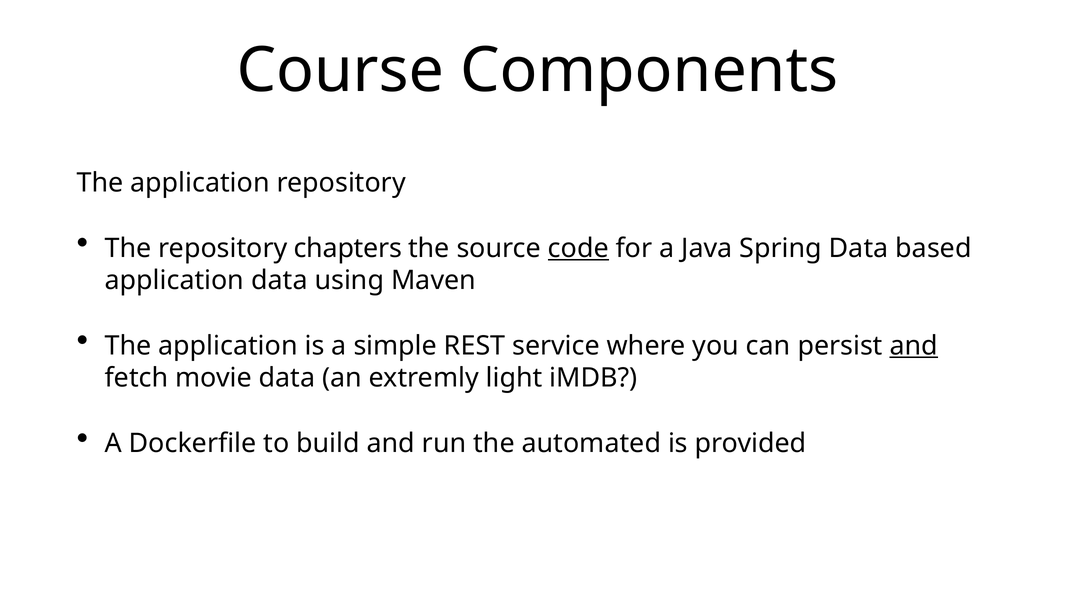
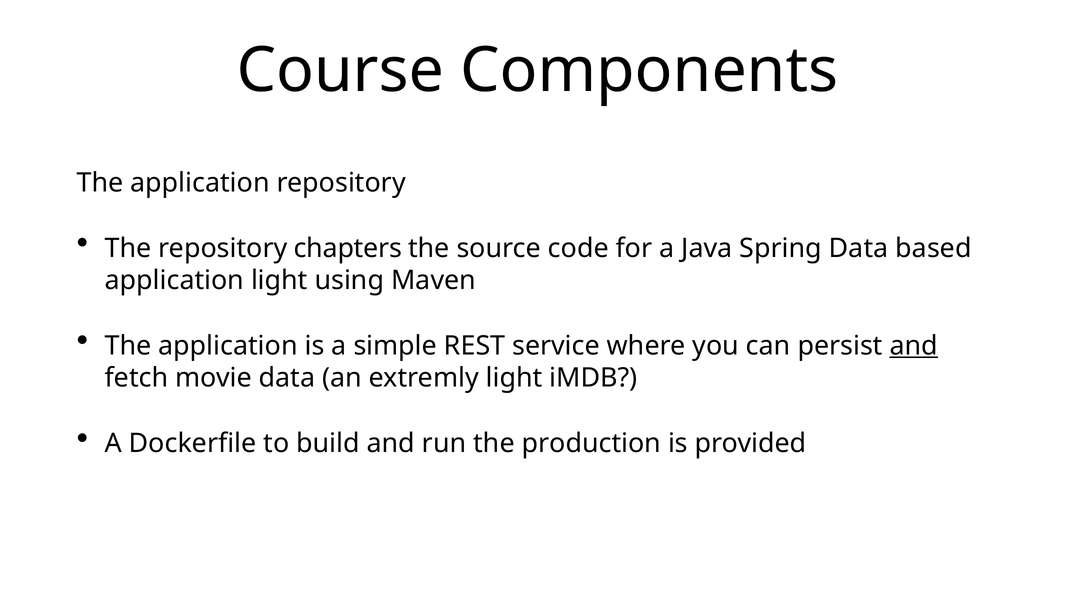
code underline: present -> none (578, 248)
application data: data -> light (279, 280)
automated: automated -> production (591, 443)
